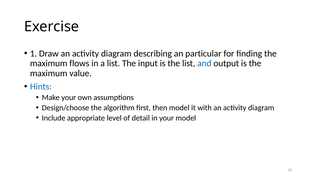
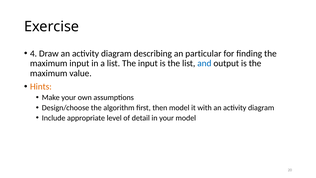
1: 1 -> 4 (34, 53)
maximum flows: flows -> input (79, 63)
Hints colour: blue -> orange (41, 87)
